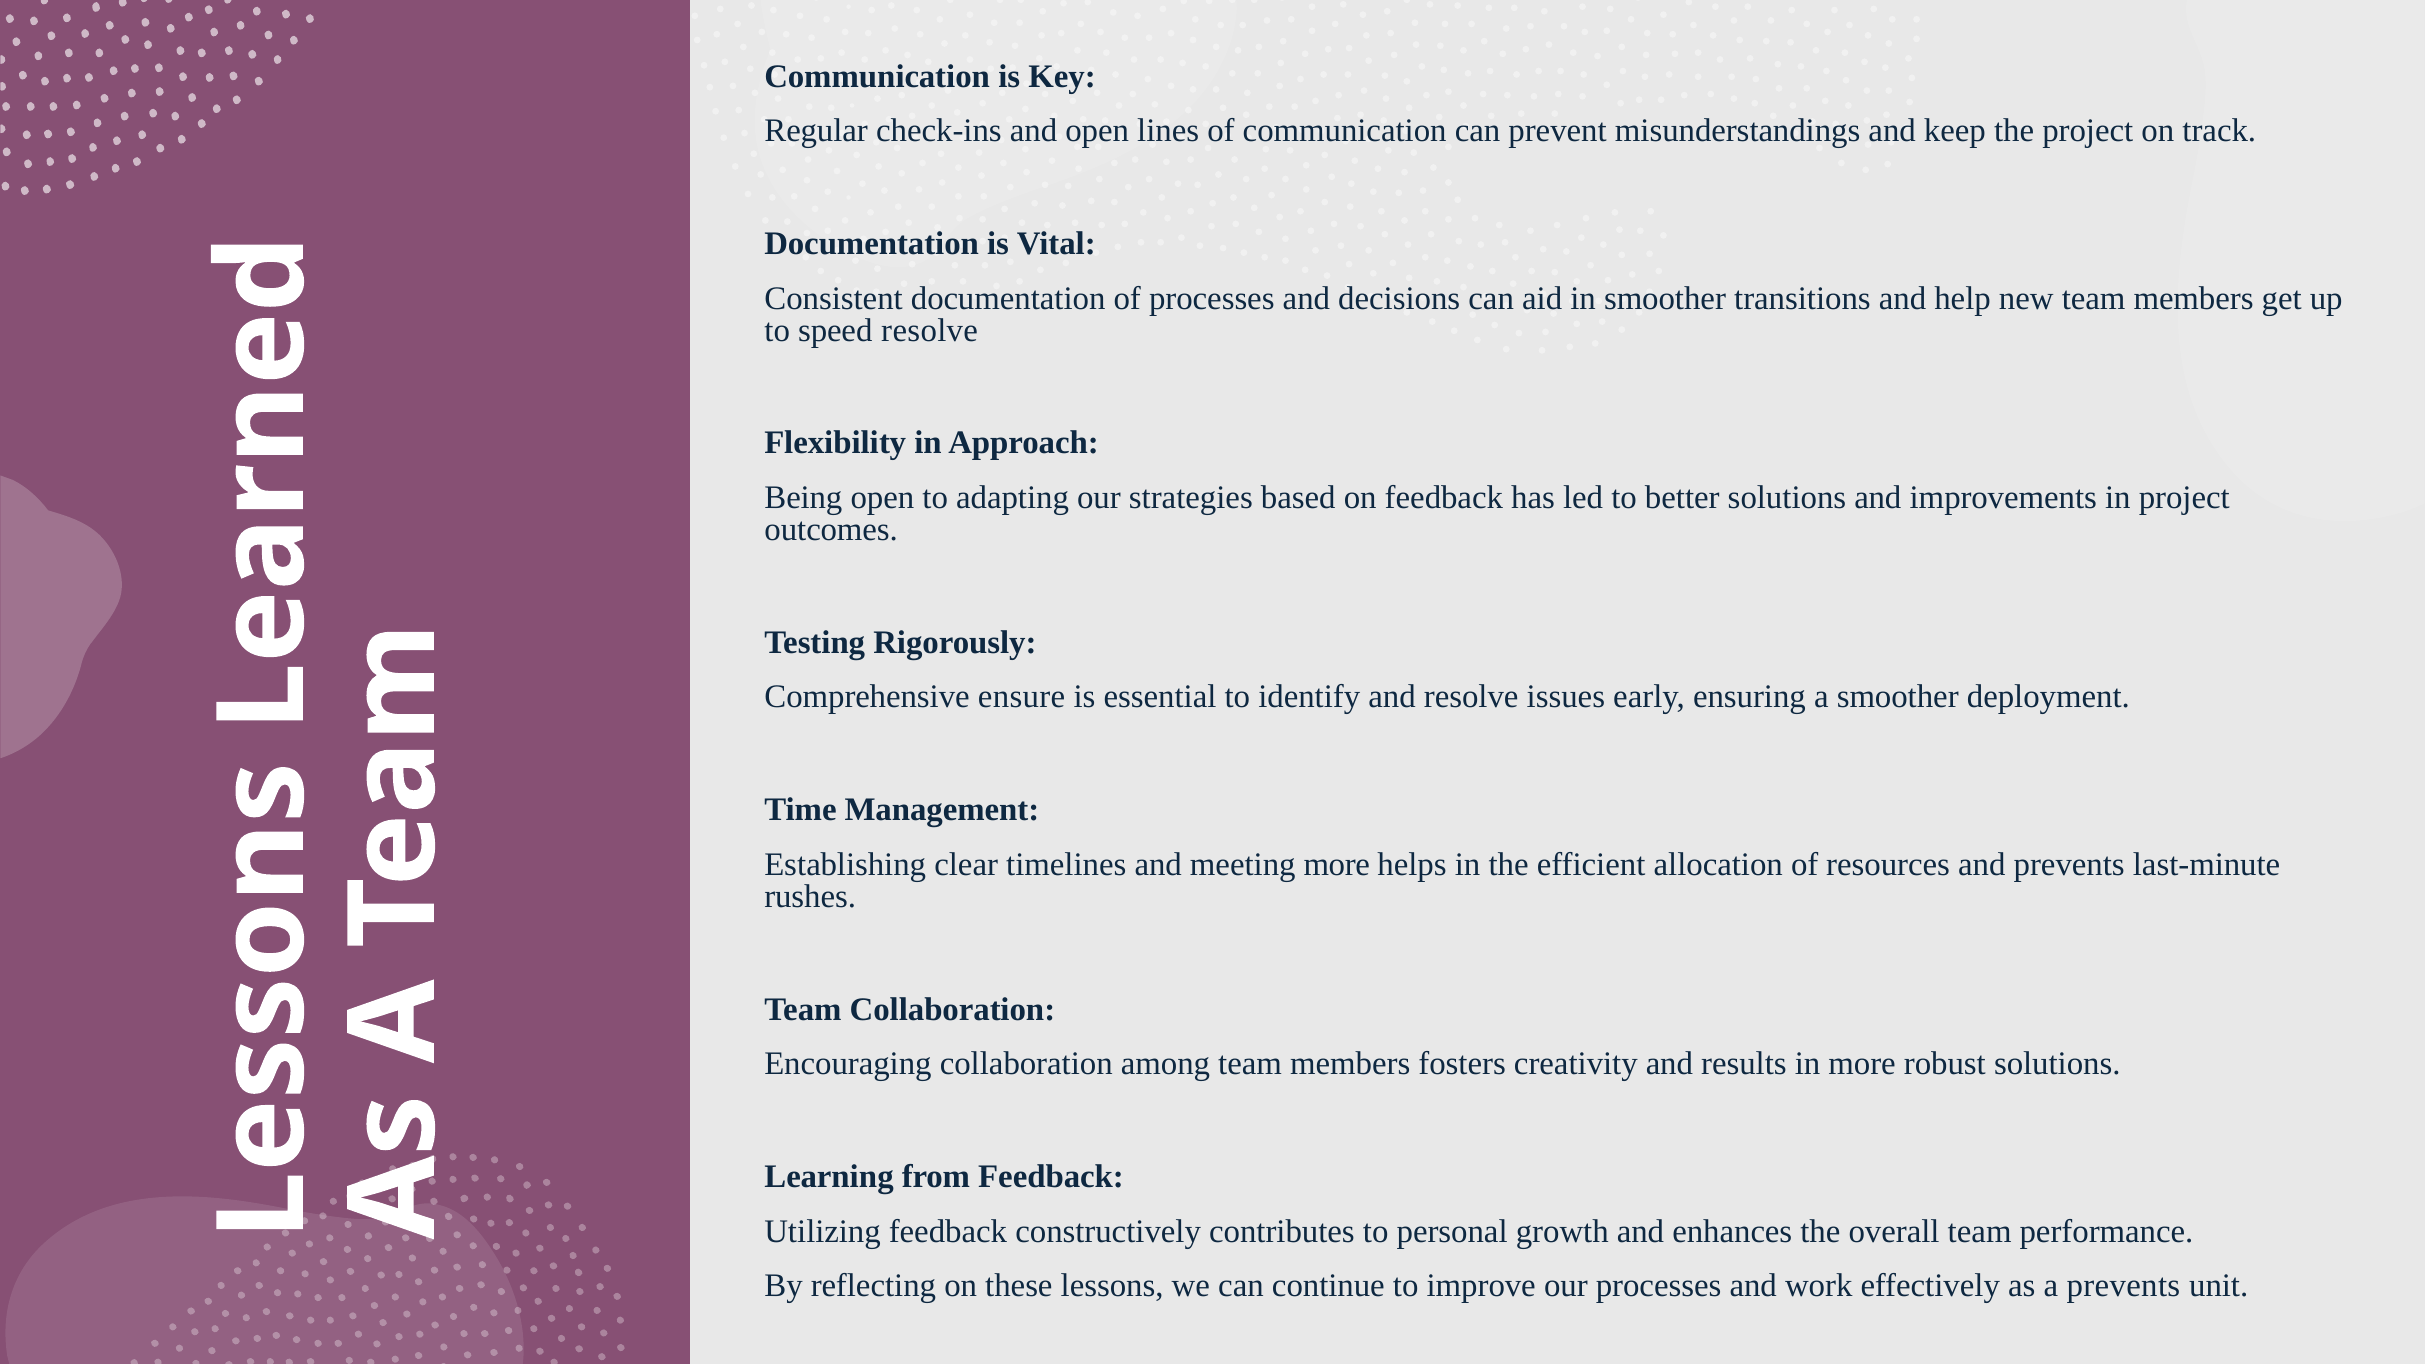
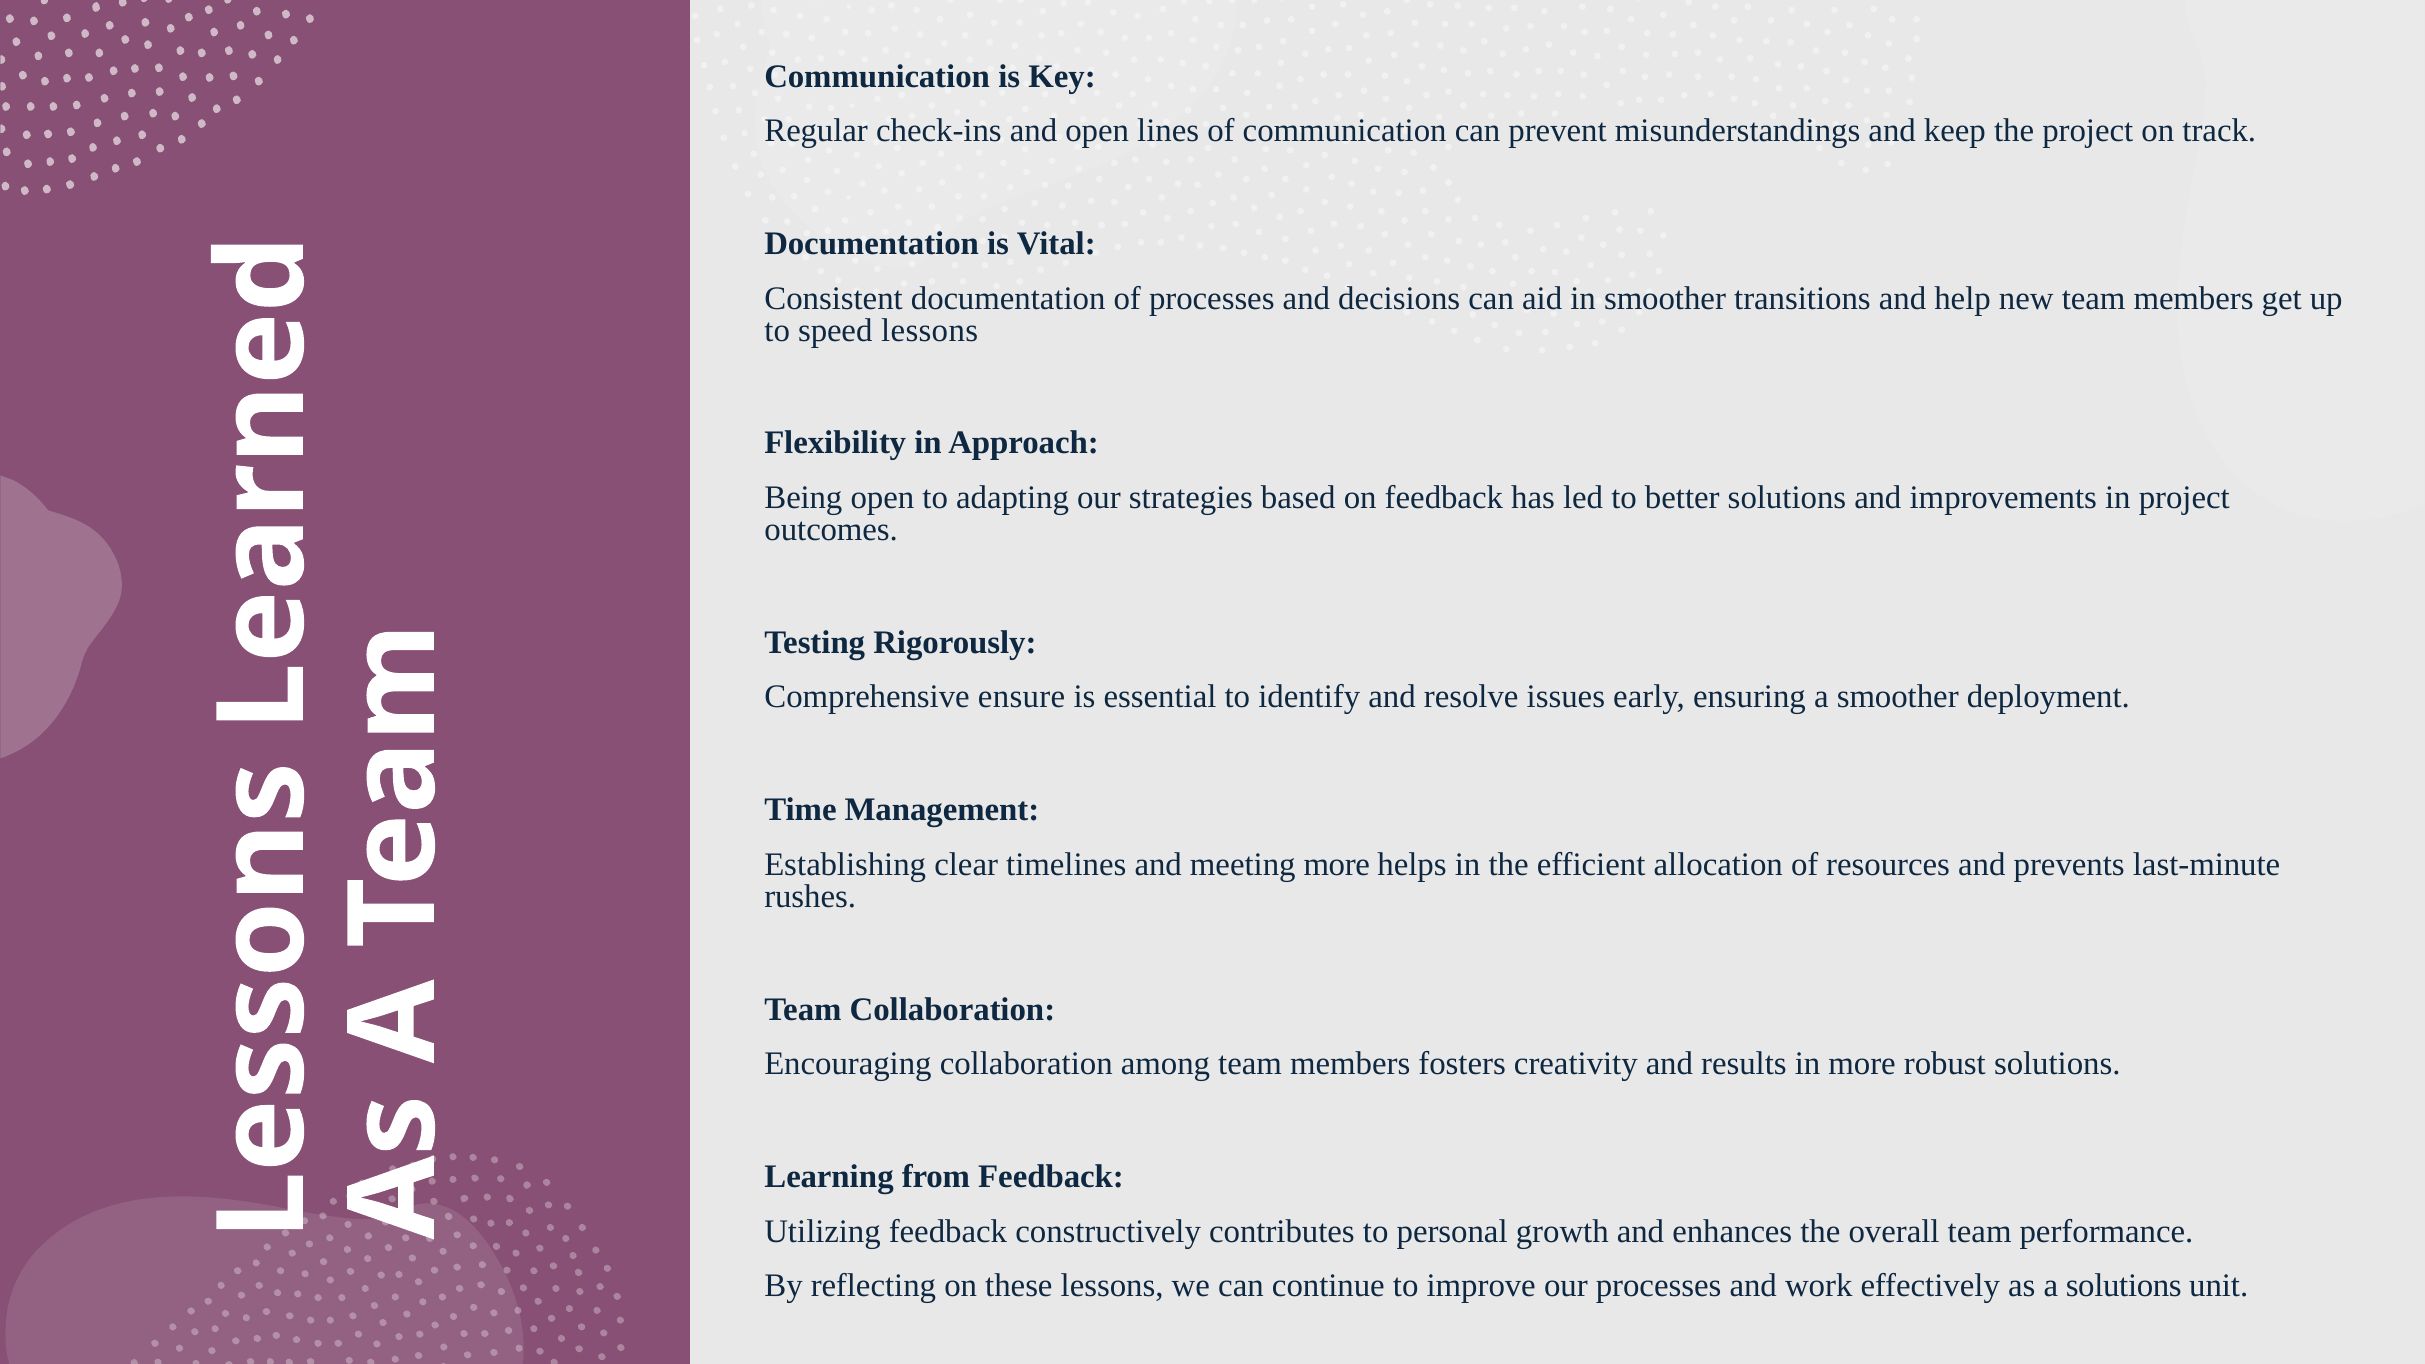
speed resolve: resolve -> lessons (930, 330)
a prevents: prevents -> solutions (2124, 1286)
